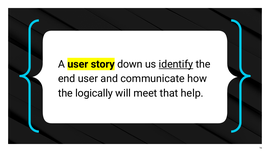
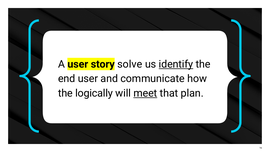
down: down -> solve (130, 64)
meet underline: none -> present (145, 93)
help: help -> plan (192, 93)
